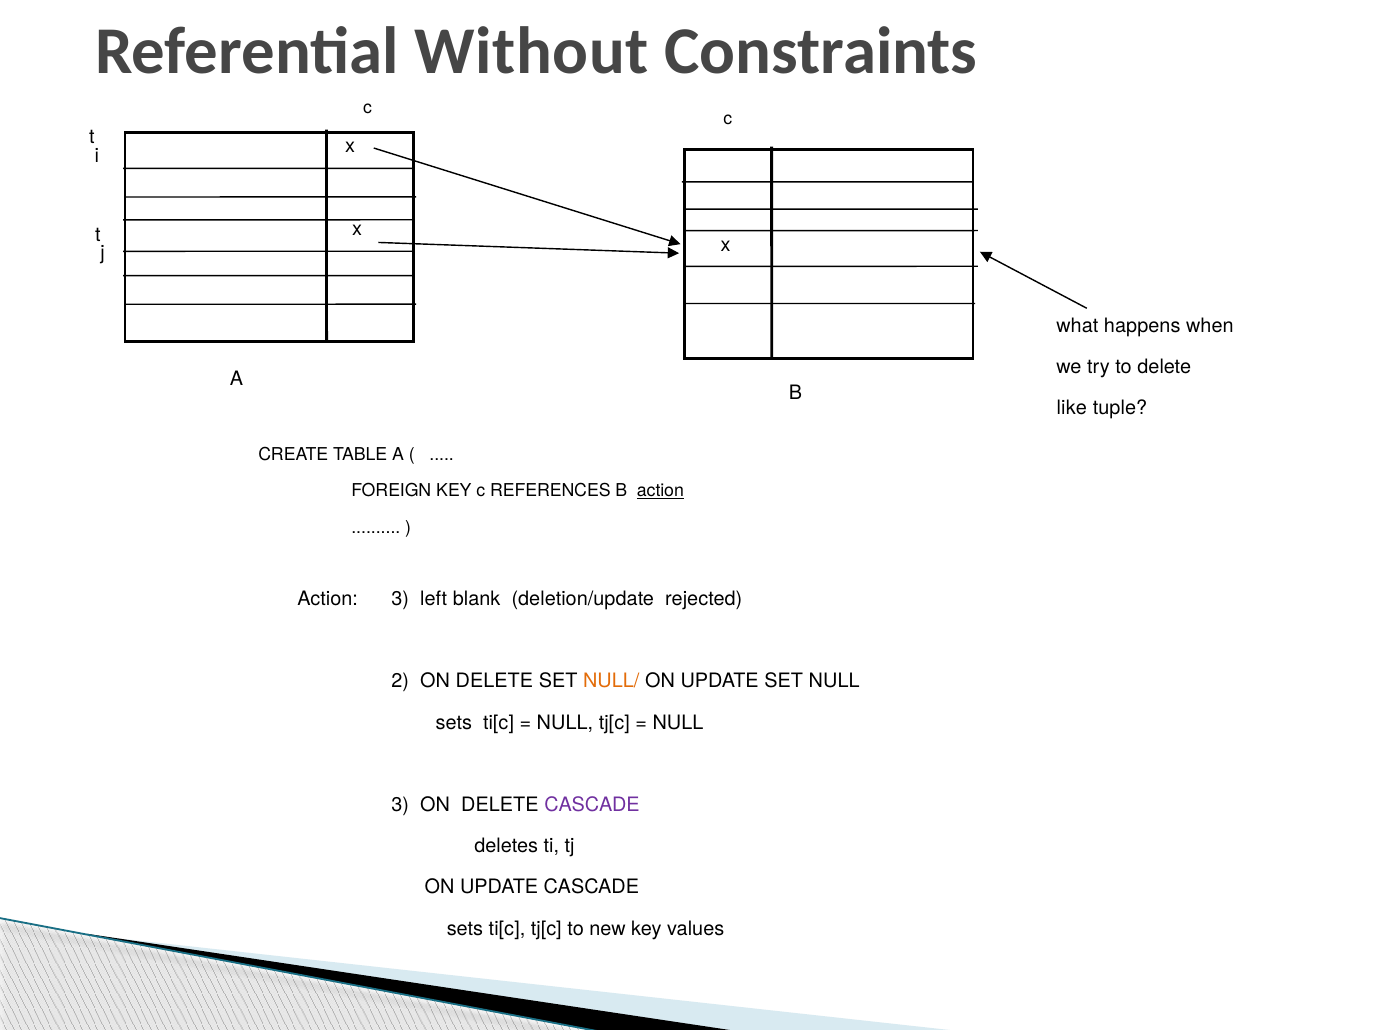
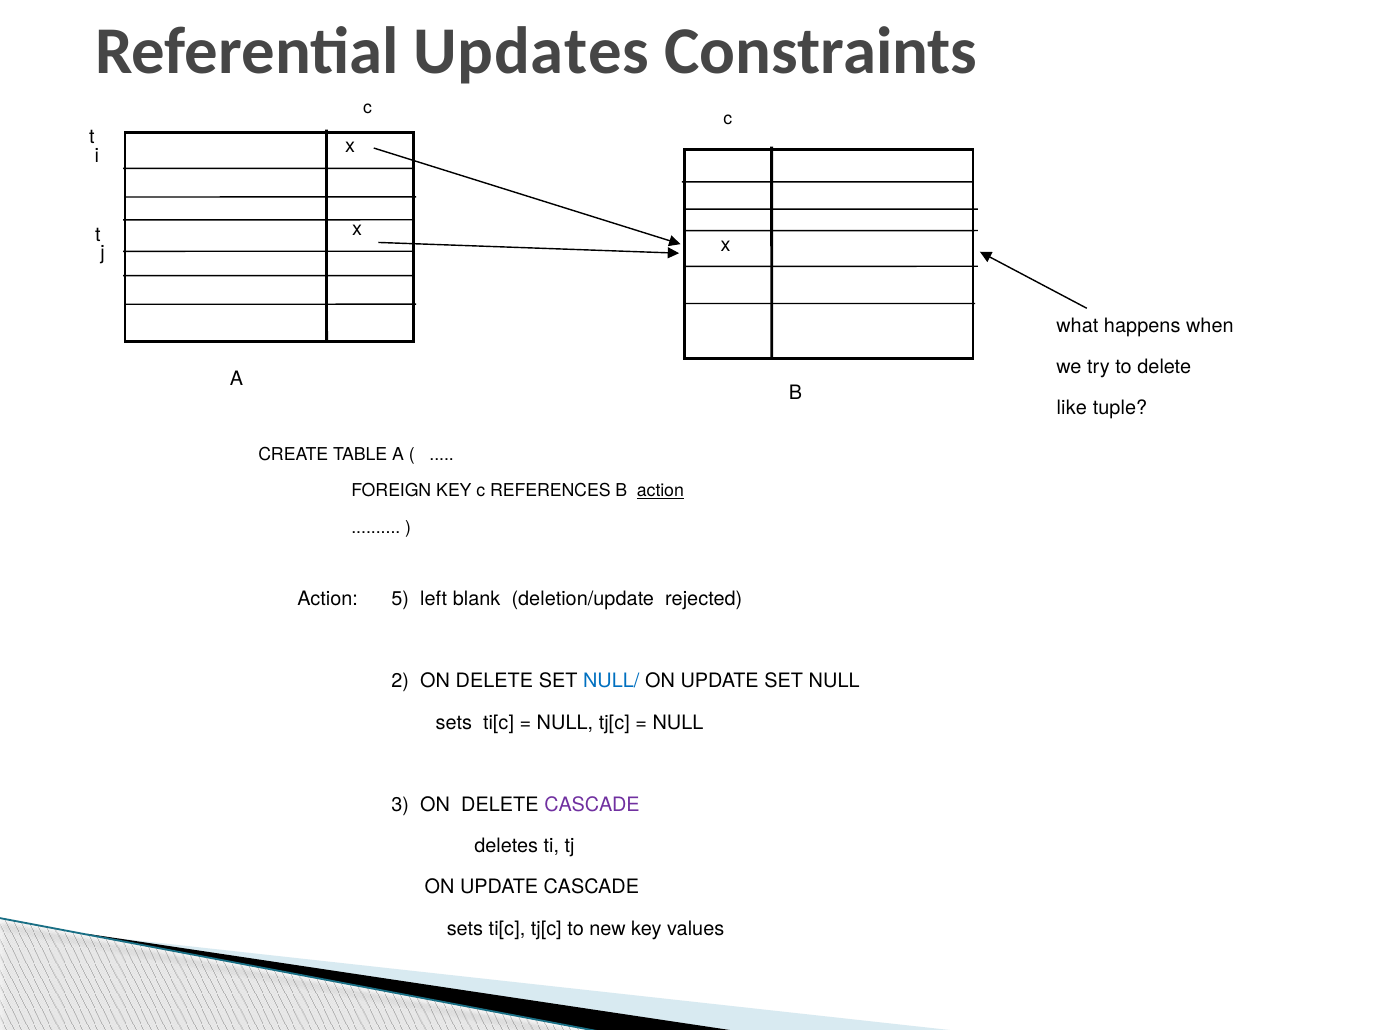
Without: Without -> Updates (531, 51)
Action 3: 3 -> 5 (400, 599)
NULL/ colour: orange -> blue (611, 682)
